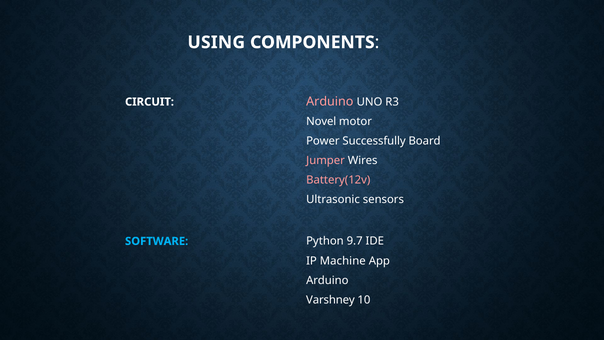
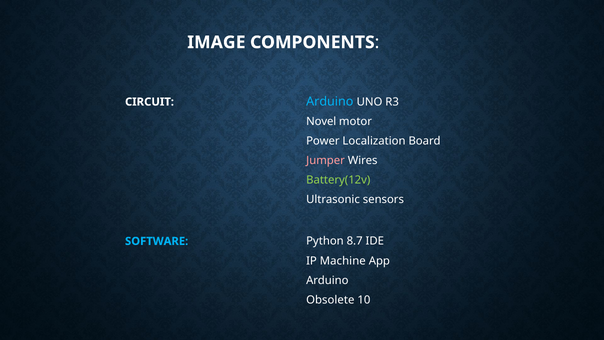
USING: USING -> IMAGE (216, 42)
Arduino colour: pink -> light blue (330, 101)
Successfully: Successfully -> Localization (374, 141)
Battery(12v colour: pink -> light green (338, 180)
9.7: 9.7 -> 8.7 (355, 241)
Varshney: Varshney -> Obsolete (330, 300)
